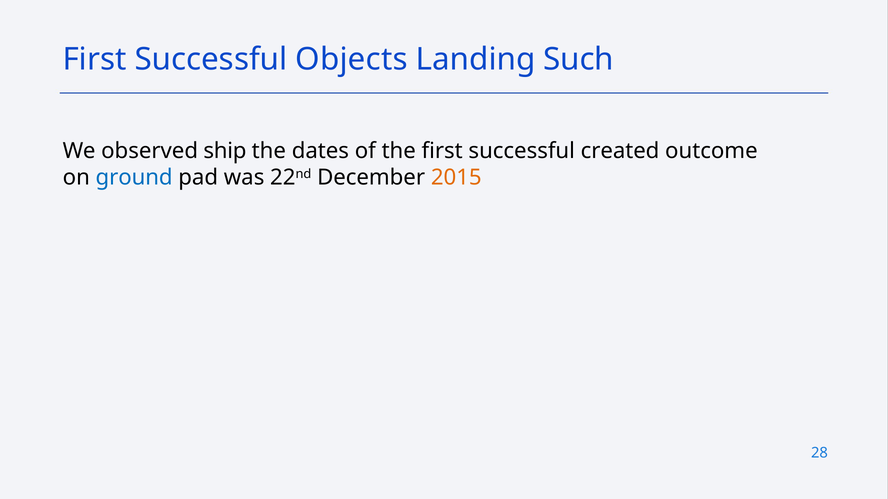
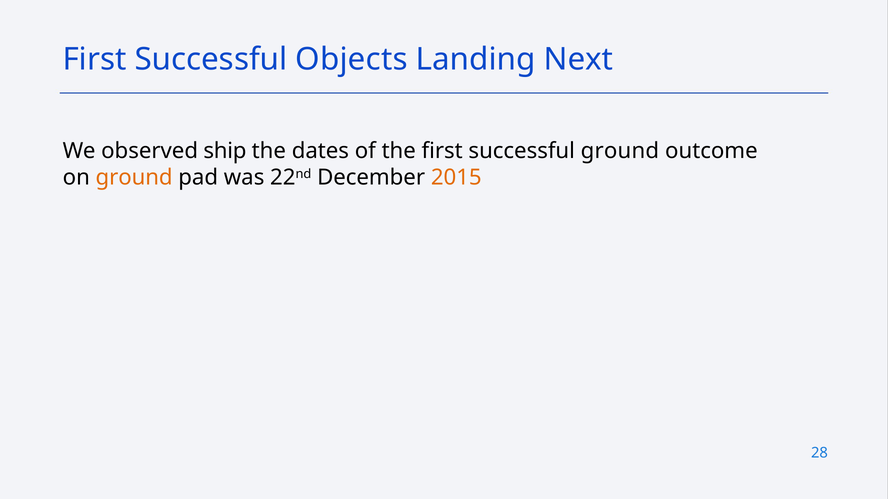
Such: Such -> Next (578, 59)
successful created: created -> ground (620, 151)
ground colour: blue -> orange (134, 178)
